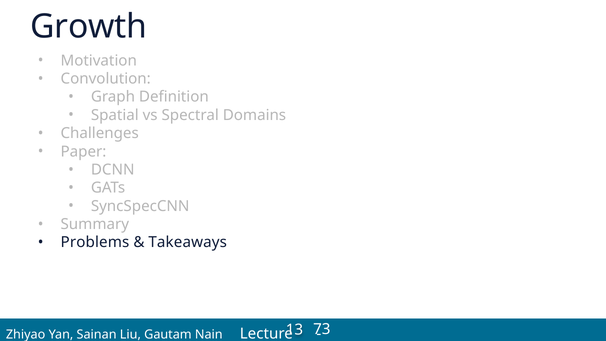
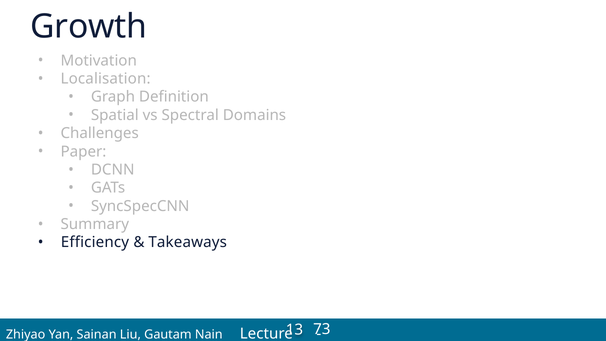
Convolution: Convolution -> Localisation (106, 79)
Problems: Problems -> Efficiency (95, 242)
